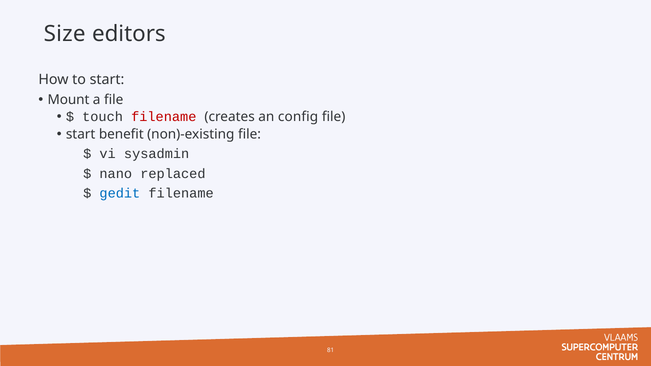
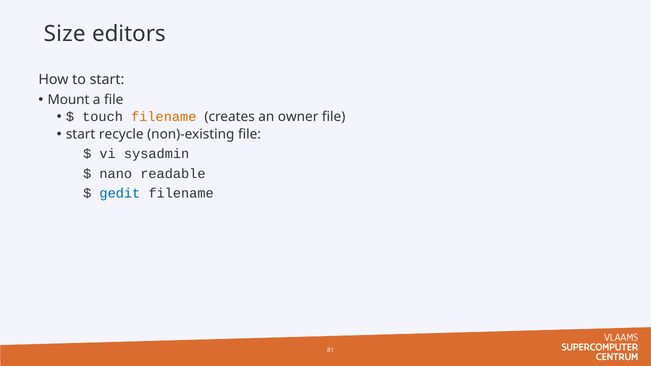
filename colour: red -> orange (164, 117)
config: config -> owner (298, 117)
benefit: benefit -> recycle (121, 134)
replaced: replaced -> readable (173, 174)
